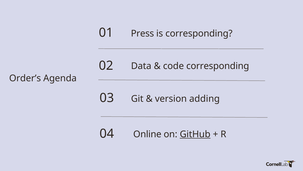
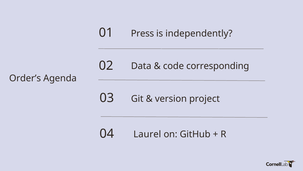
is corresponding: corresponding -> independently (199, 33)
adding: adding -> project (205, 99)
Online: Online -> Laurel (147, 134)
GitHub underline: present -> none (195, 134)
